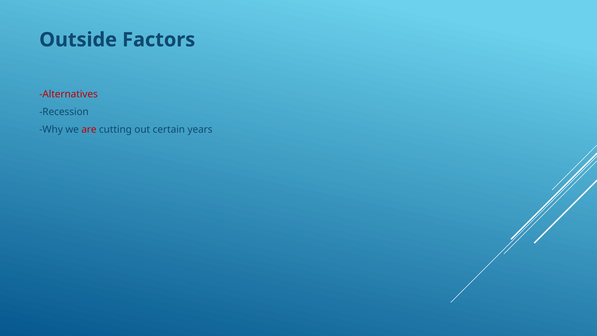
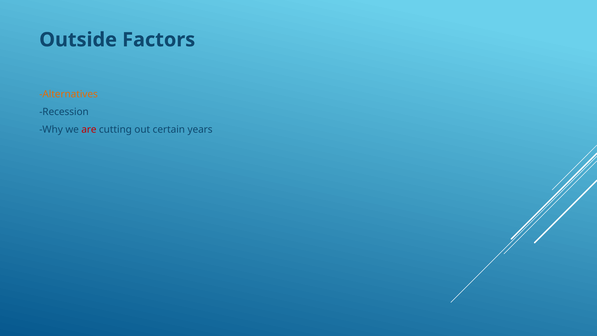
Alternatives colour: red -> orange (69, 94)
